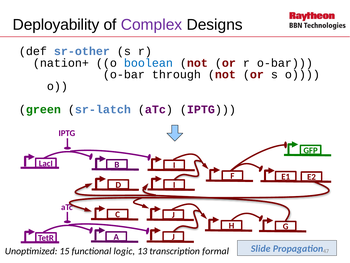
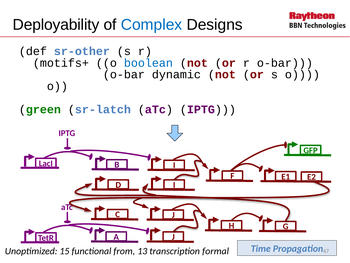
Complex colour: purple -> blue (151, 25)
nation+: nation+ -> motifs+ (61, 63)
through: through -> dynamic (176, 74)
Slide: Slide -> Time (261, 248)
logic: logic -> from (124, 251)
